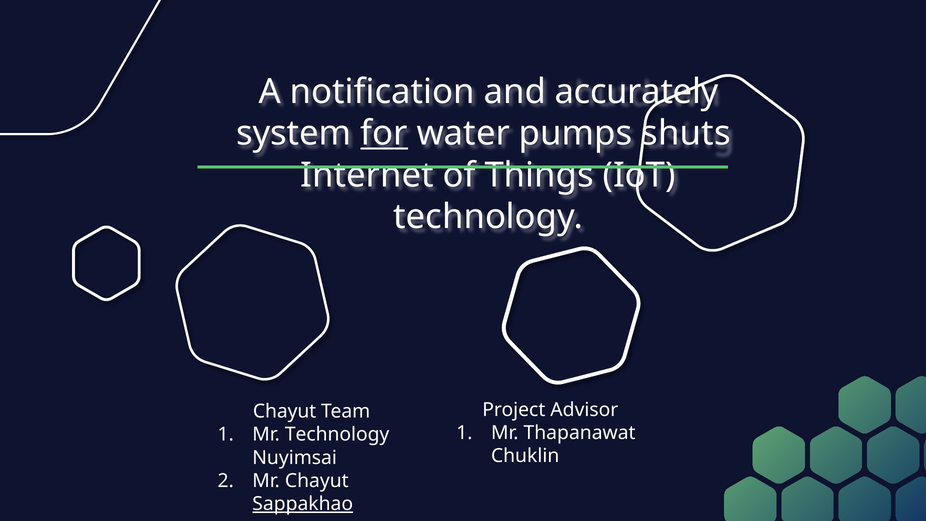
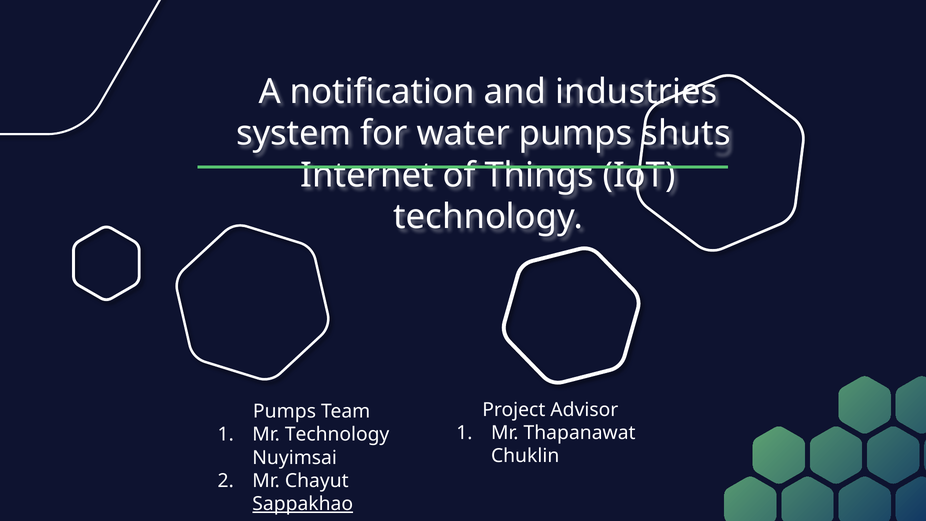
accurately: accurately -> industries (636, 92)
for underline: present -> none (384, 133)
Chayut: Chayut -> Pumps (285, 411)
